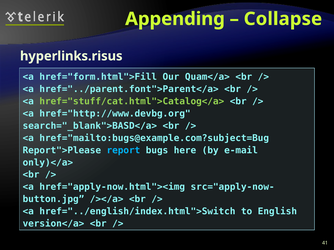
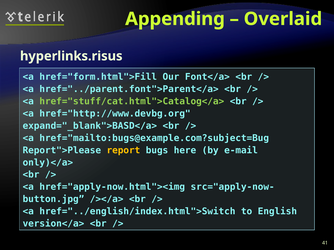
Collapse: Collapse -> Overlaid (283, 19)
Quam</a>: Quam</a> -> Font</a> (207, 77)
search="_blank">BASD</a>: search="_blank">BASD</a> -> expand="_blank">BASD</a> (90, 126)
report colour: light blue -> yellow (123, 151)
